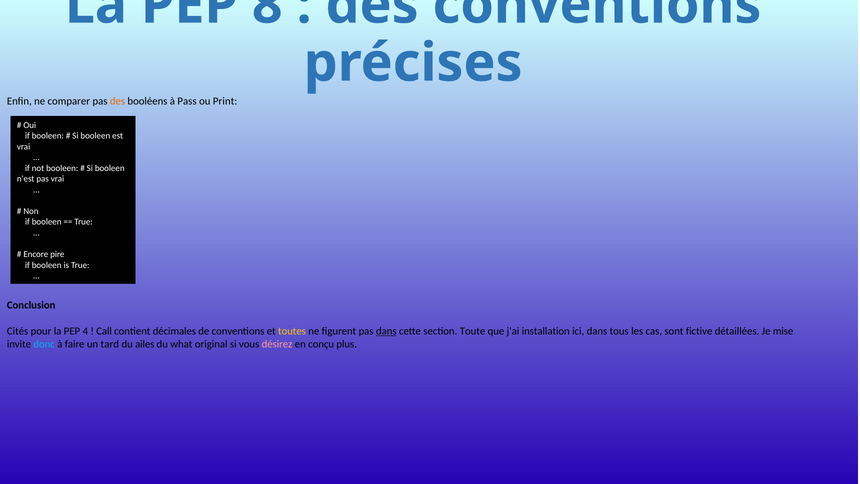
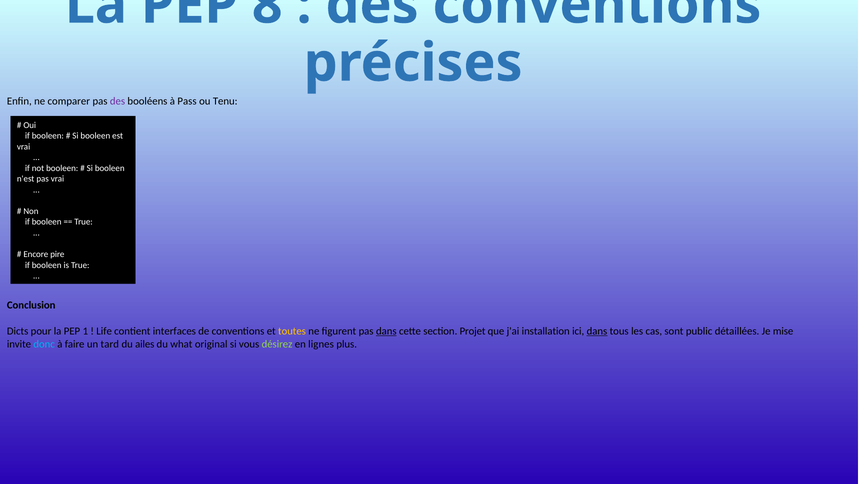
des colour: orange -> purple (118, 101)
Print: Print -> Tenu (225, 101)
Cités: Cités -> Dicts (18, 331)
4: 4 -> 1 (85, 331)
Call: Call -> Life (104, 331)
décimales: décimales -> interfaces (174, 331)
Toute: Toute -> Projet (473, 331)
dans underline: none -> present (597, 331)
fictive: fictive -> public (699, 331)
désirez colour: pink -> light green (277, 344)
conçu: conçu -> lignes (321, 344)
